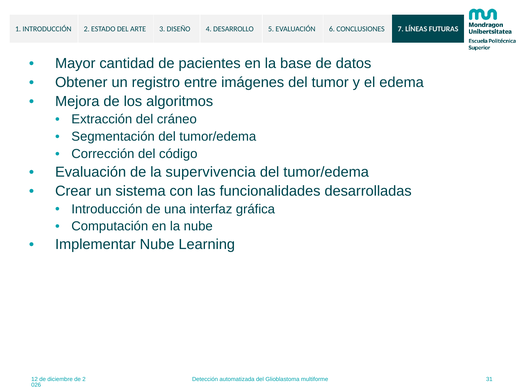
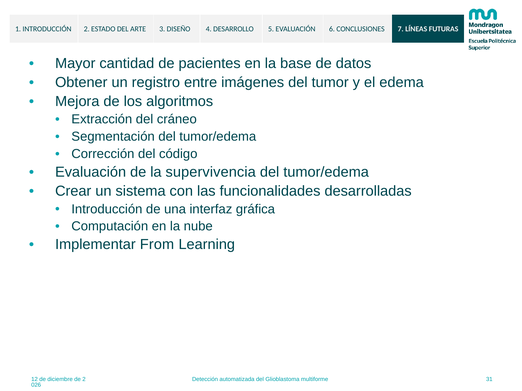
Implementar Nube: Nube -> From (157, 245)
